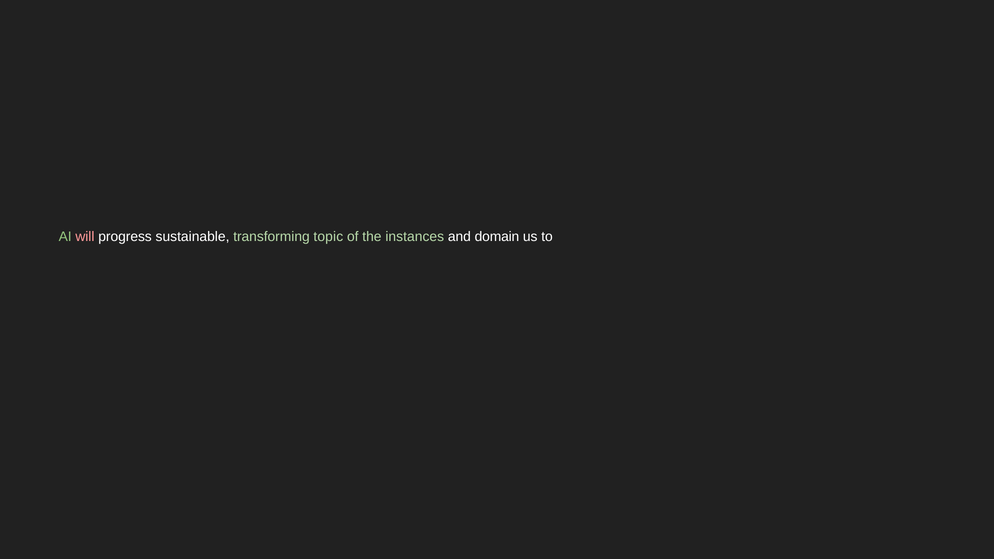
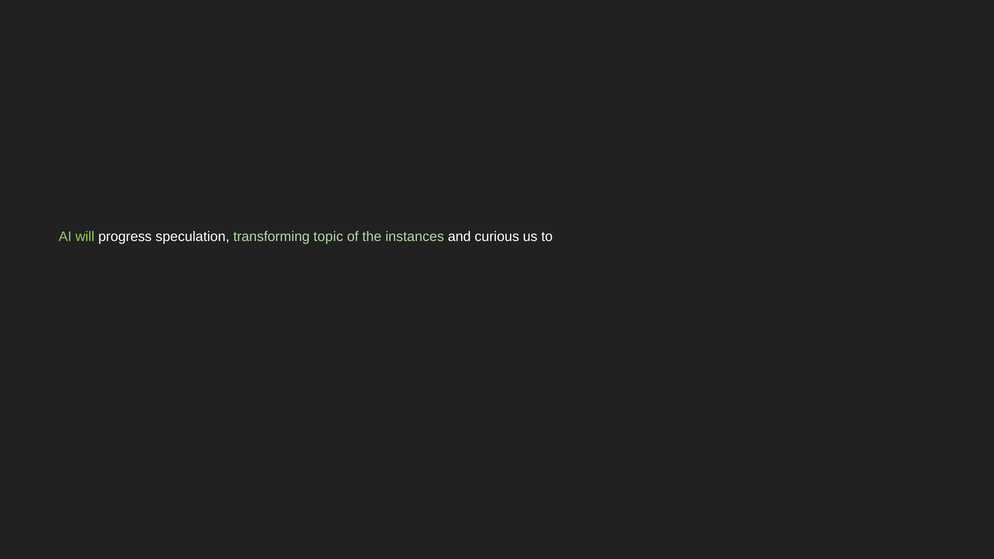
will colour: pink -> light green (85, 237)
sustainable: sustainable -> speculation (193, 237)
domain: domain -> curious (497, 237)
